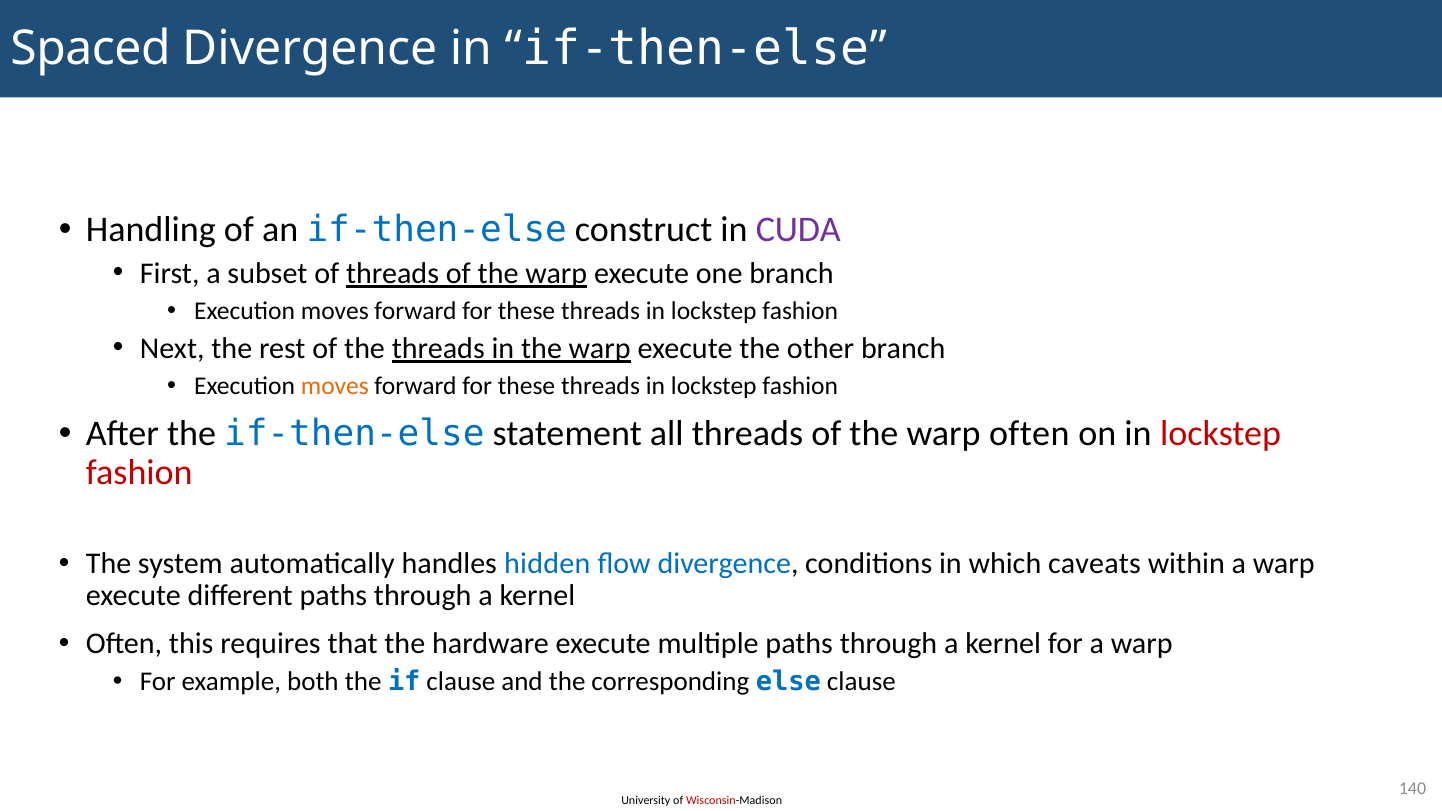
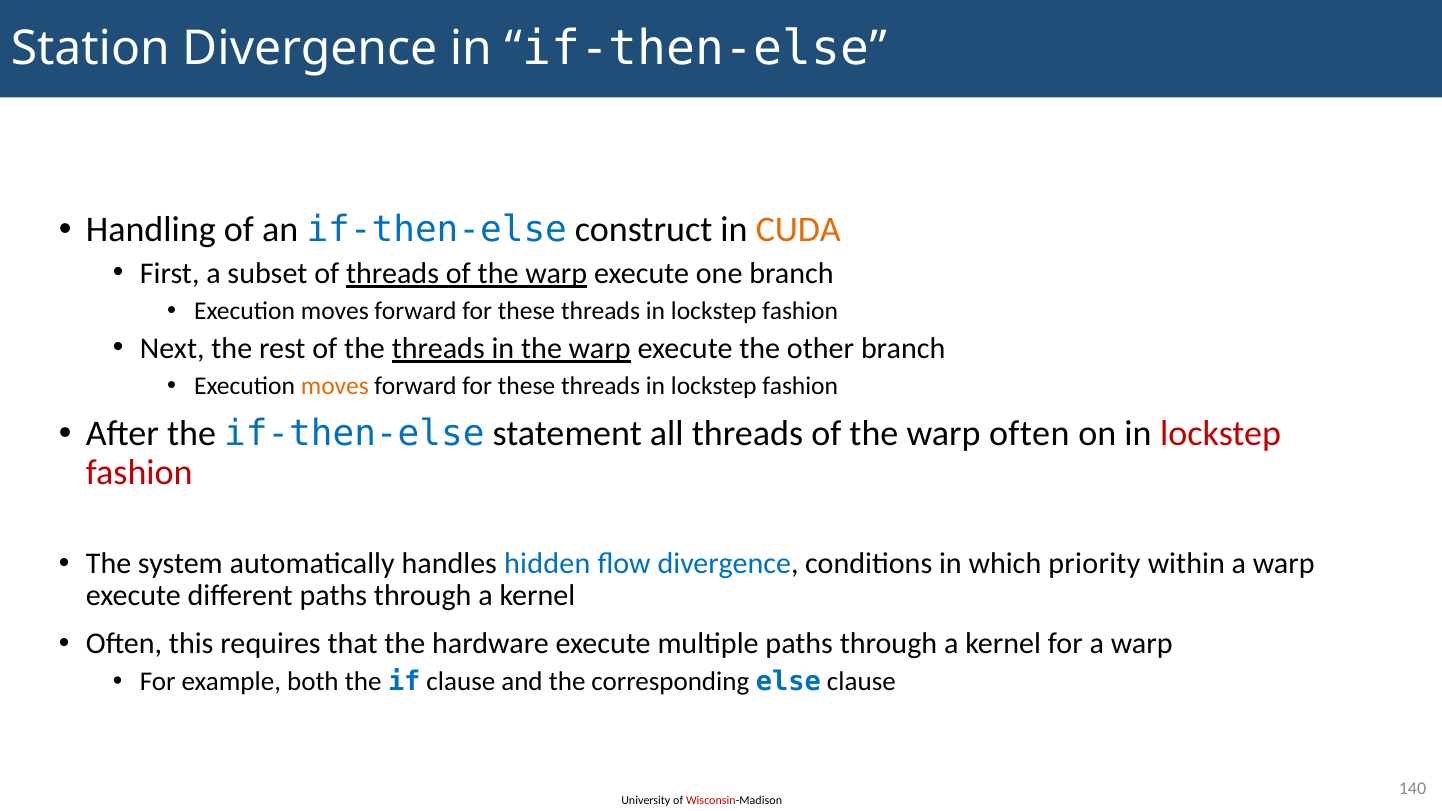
Spaced: Spaced -> Station (90, 48)
CUDA colour: purple -> orange (798, 230)
caveats: caveats -> priority (1094, 564)
